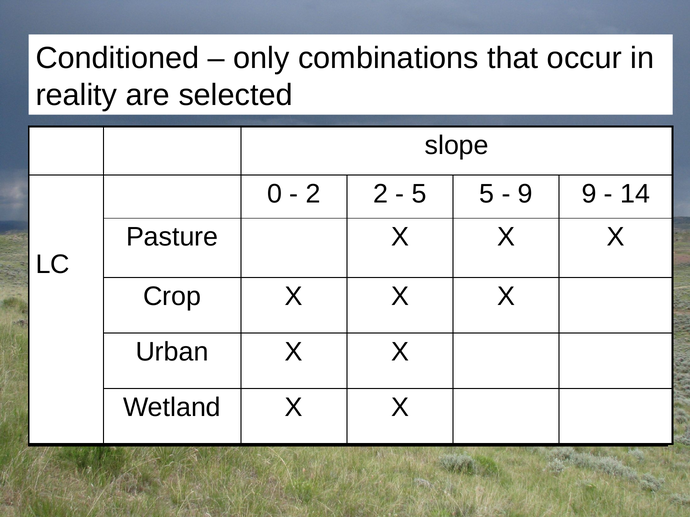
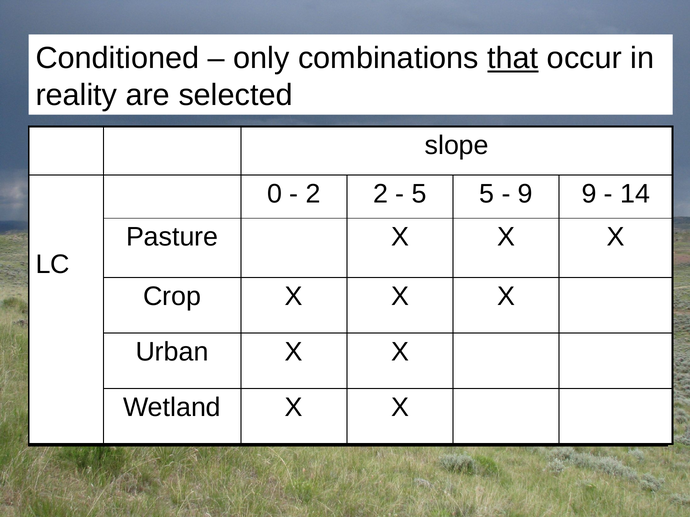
that underline: none -> present (513, 58)
